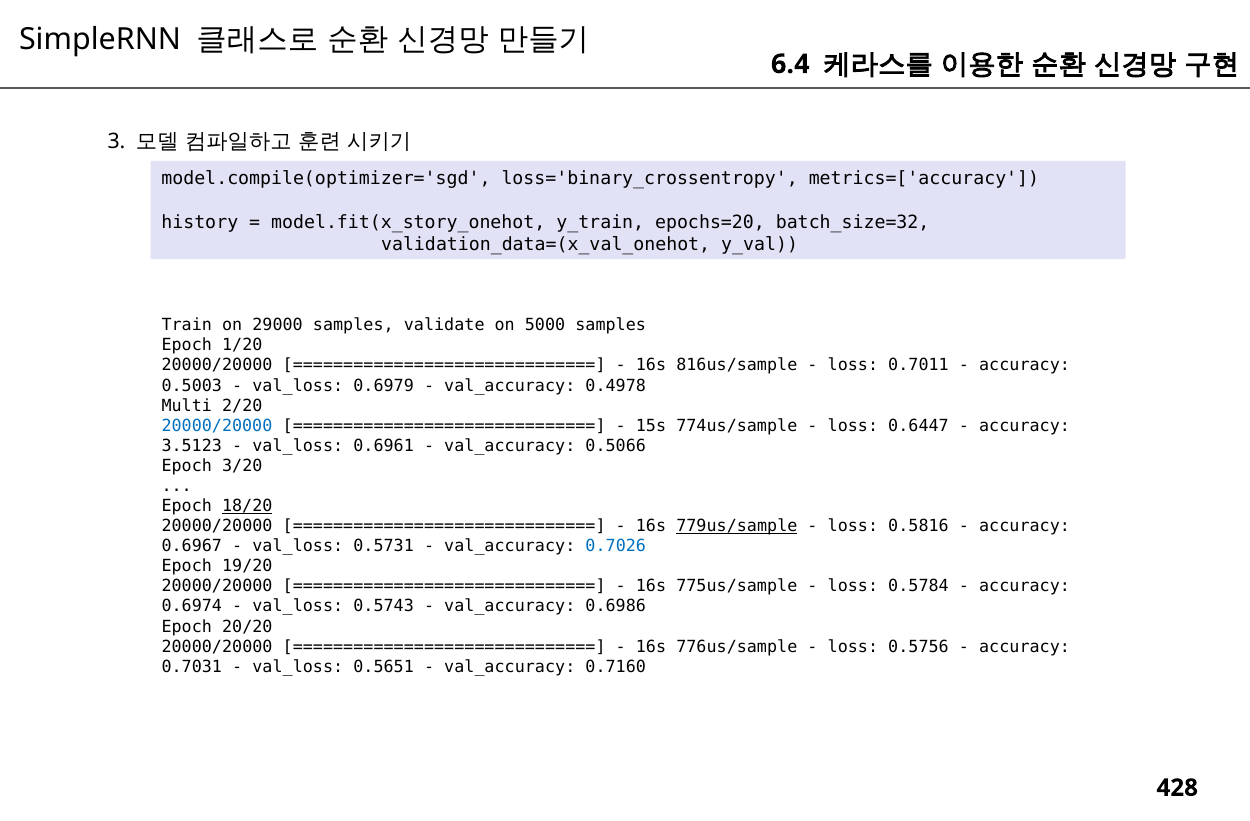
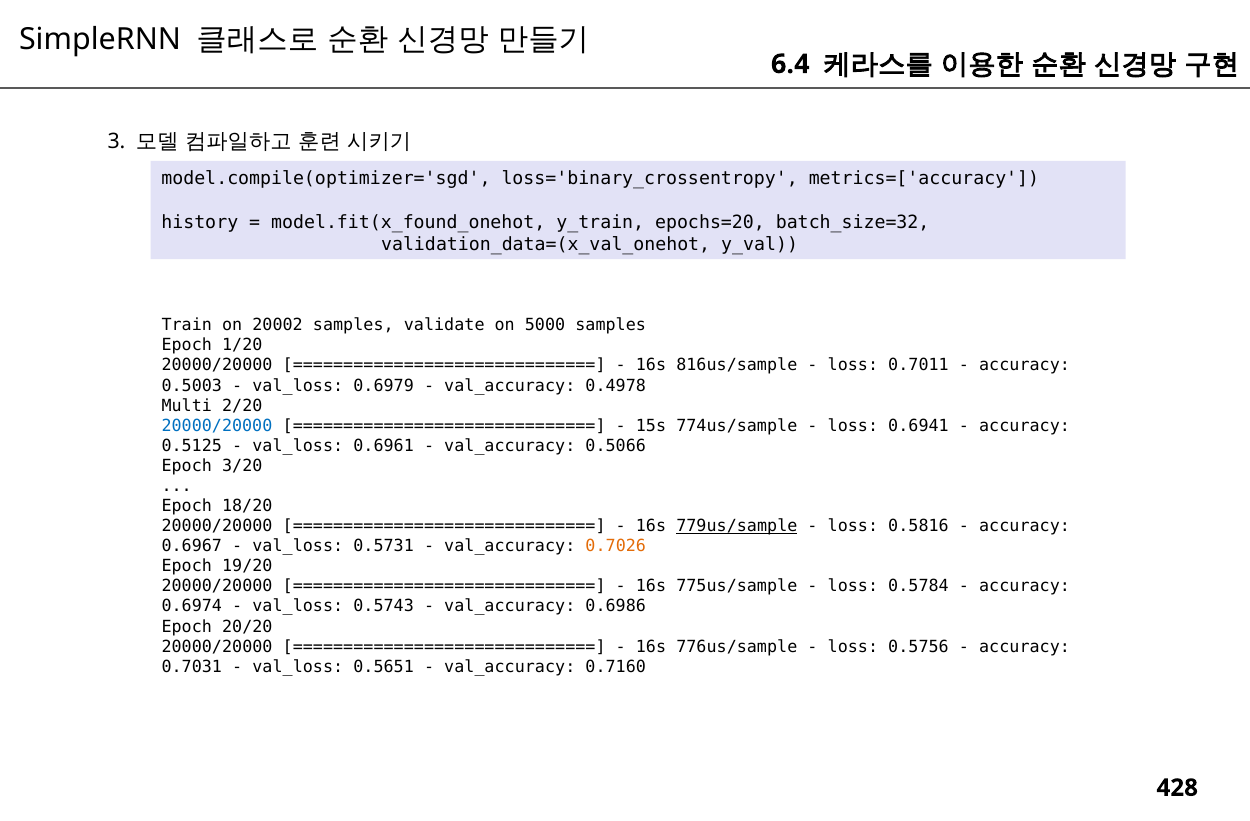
model.fit(x_story_onehot: model.fit(x_story_onehot -> model.fit(x_found_onehot (408, 222)
29000: 29000 -> 20002 (278, 325)
0.6447: 0.6447 -> 0.6941 (918, 426)
3.5123: 3.5123 -> 0.5125 (192, 446)
18/20 underline: present -> none (247, 506)
0.7026 colour: blue -> orange (616, 546)
